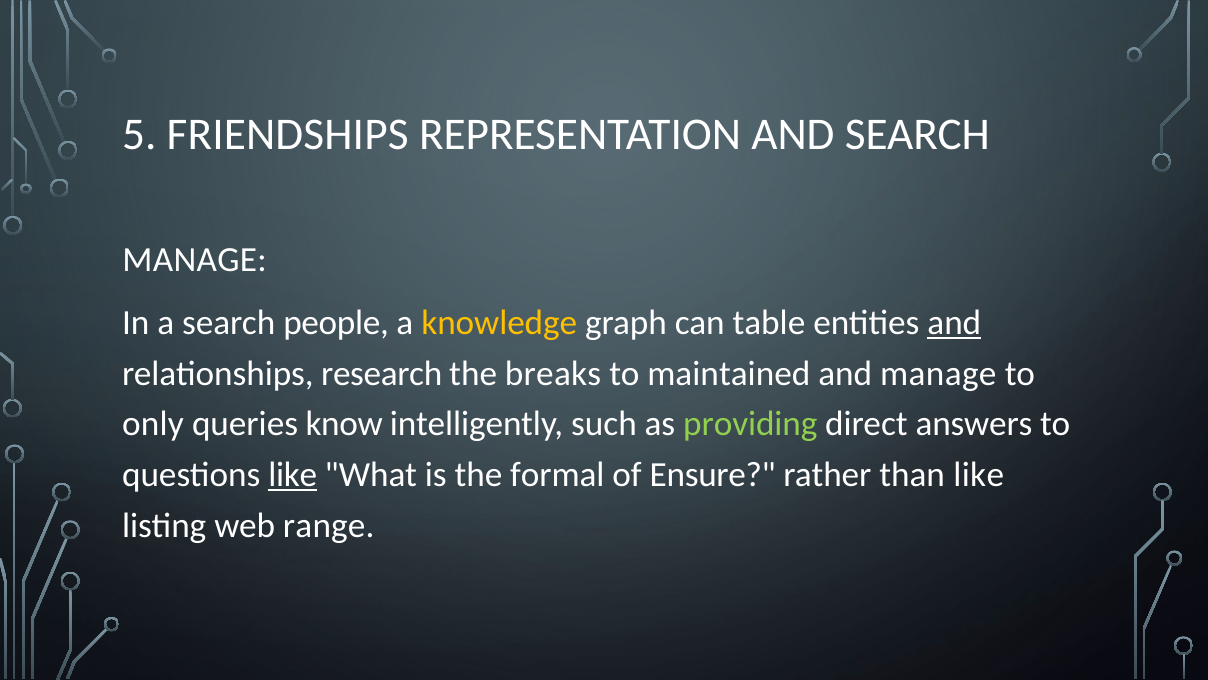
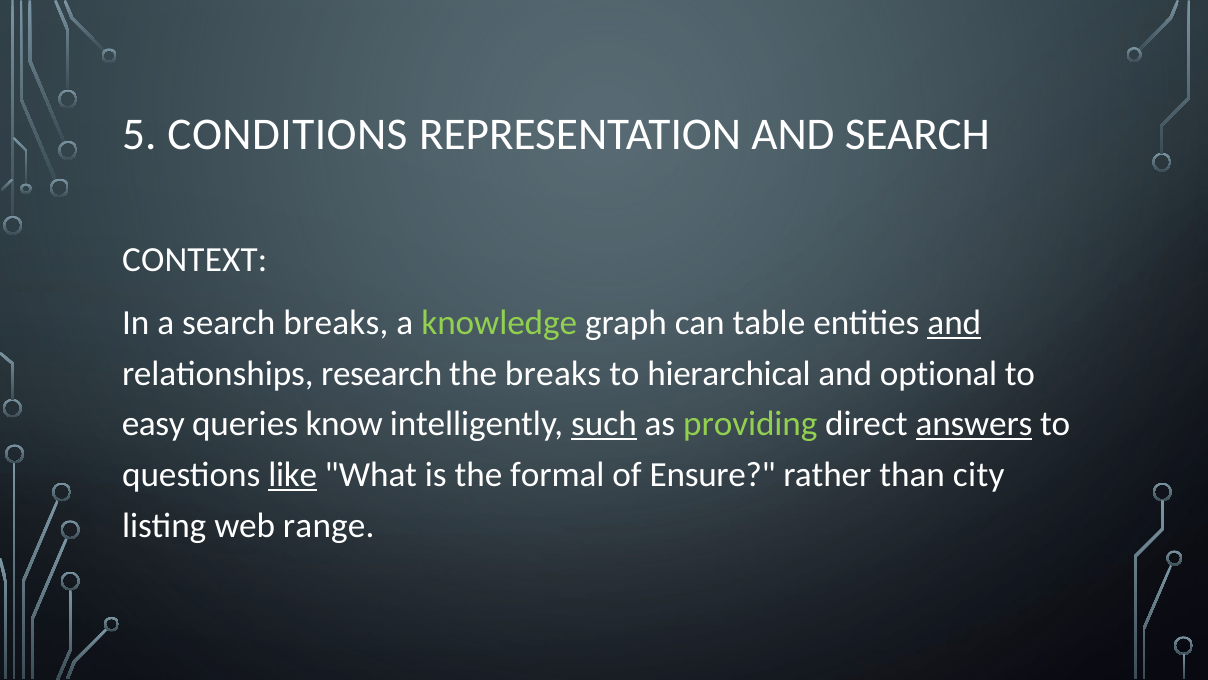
FRIENDSHIPS: FRIENDSHIPS -> CONDITIONS (287, 134)
MANAGE: MANAGE -> CONTEXT (195, 259)
search people: people -> breaks (336, 323)
knowledge colour: yellow -> light green (499, 323)
maintained: maintained -> hierarchical (729, 373)
and manage: manage -> optional (939, 373)
only: only -> easy (153, 424)
such underline: none -> present (604, 424)
answers underline: none -> present (974, 424)
than like: like -> city (979, 474)
